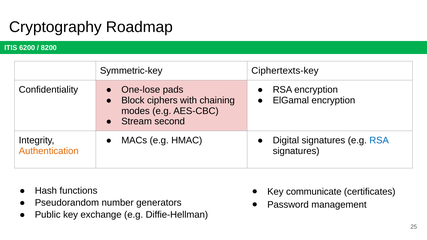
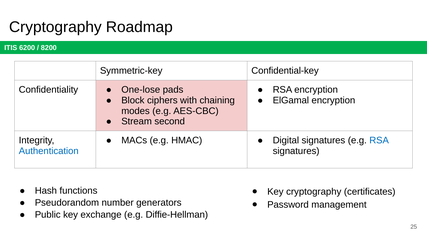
Ciphertexts-key: Ciphertexts-key -> Confidential-key (285, 71)
Authentication colour: orange -> blue (49, 151)
Key communicate: communicate -> cryptography (314, 192)
